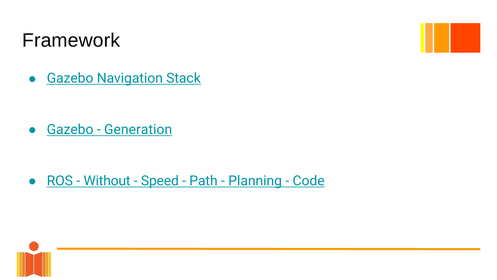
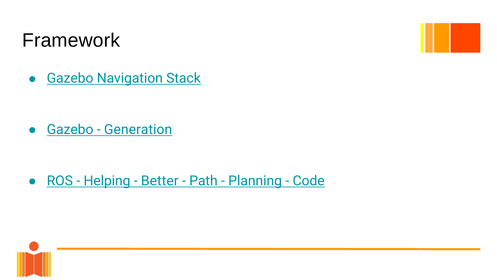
Without: Without -> Helping (107, 181)
Speed: Speed -> Better (160, 181)
